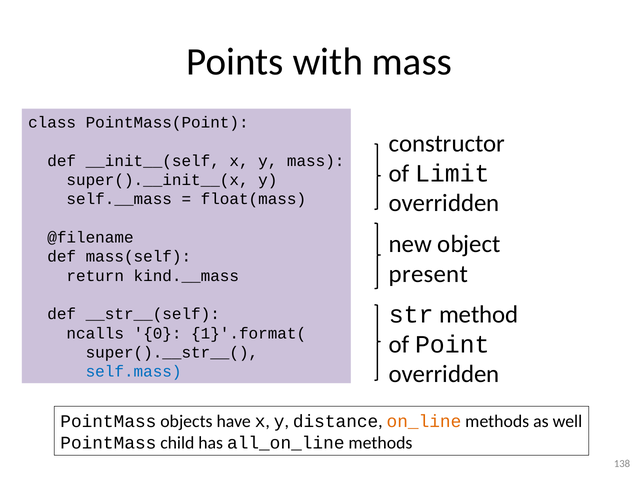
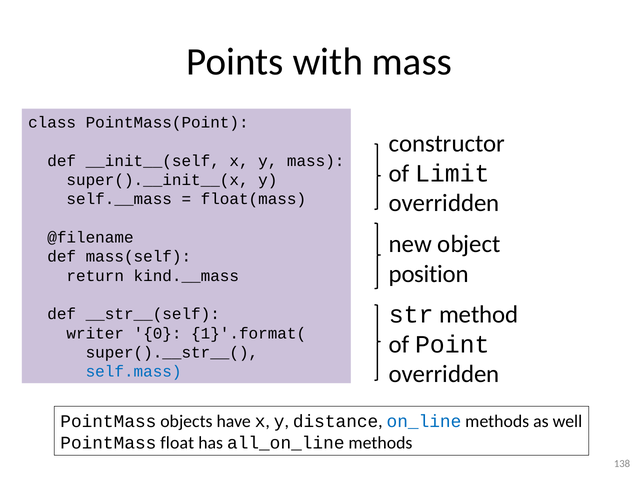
present: present -> position (429, 274)
ncalls: ncalls -> writer (95, 333)
on_line colour: orange -> blue (424, 422)
child: child -> float (177, 443)
